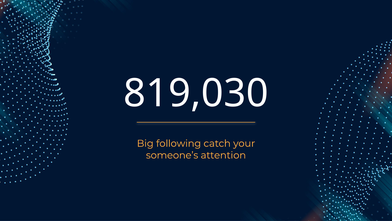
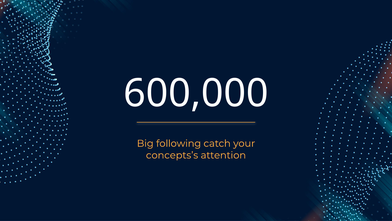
819,030: 819,030 -> 600,000 (196, 93)
someone’s: someone’s -> concepts’s (172, 155)
